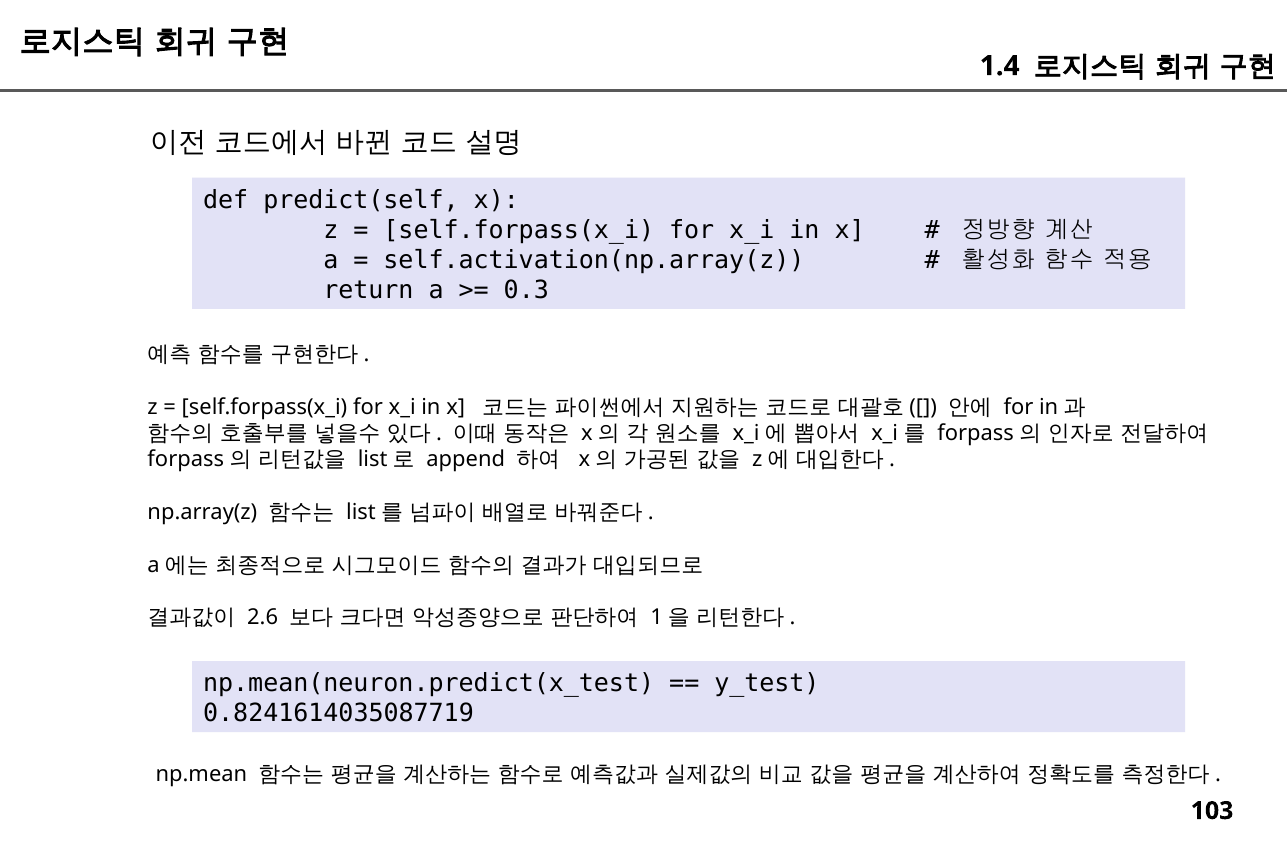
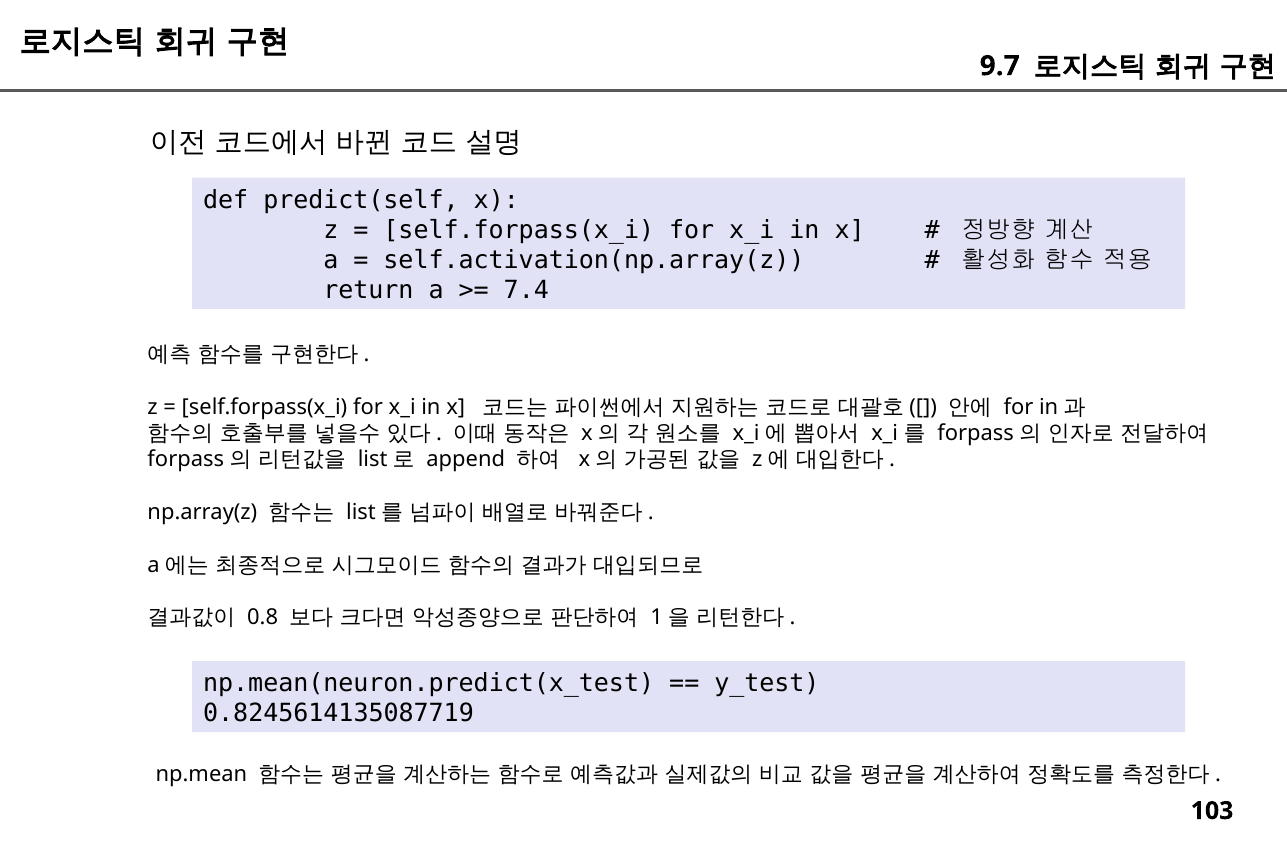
1.4: 1.4 -> 9.7 (1000, 66)
0.3: 0.3 -> 7.4 (526, 290)
2.6: 2.6 -> 0.8 (263, 618)
0.8241614035087719: 0.8241614035087719 -> 0.8245614135087719 (338, 714)
